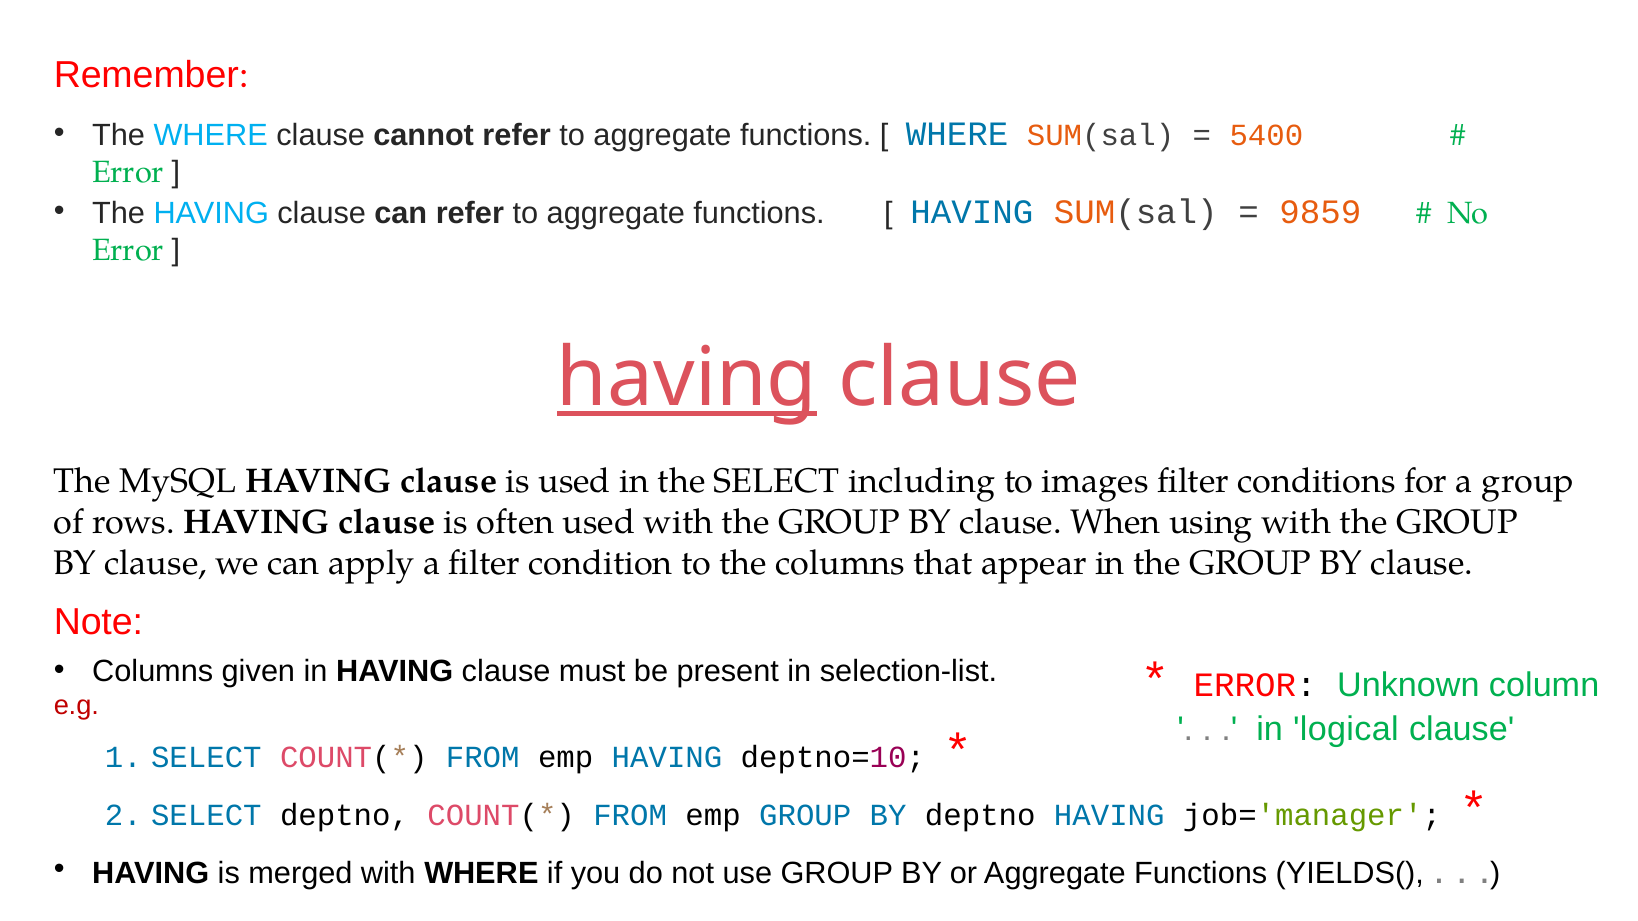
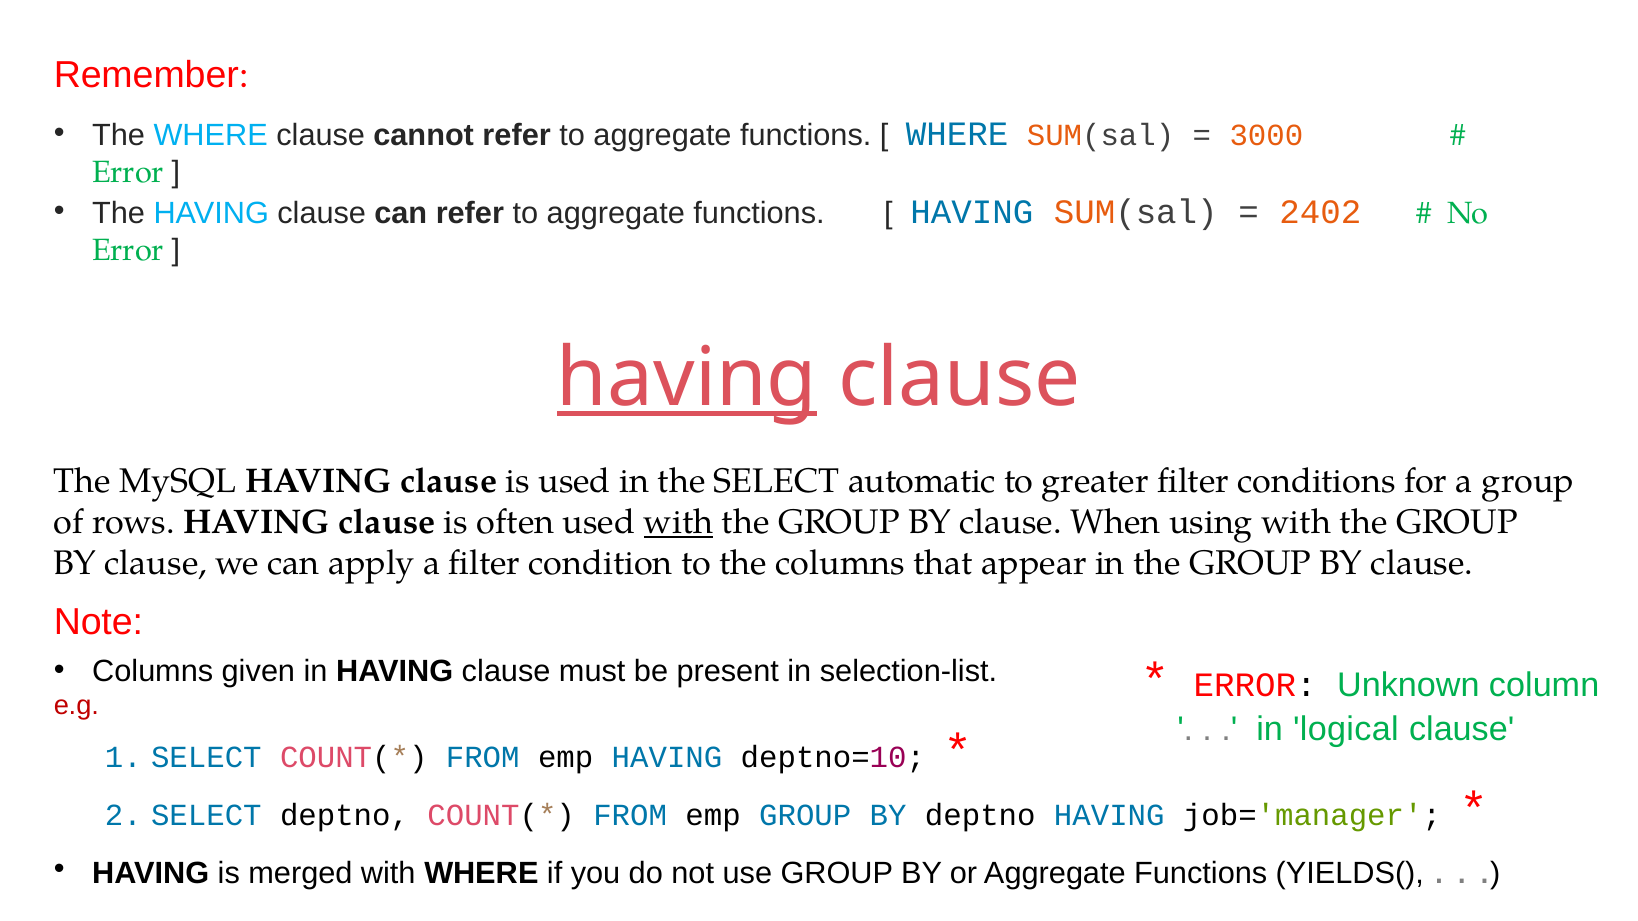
5400: 5400 -> 3000 (1266, 135)
9859: 9859 -> 2402 (1320, 212)
including: including -> automatic (922, 482)
images: images -> greater (1095, 482)
with underline: none -> present (678, 523)
